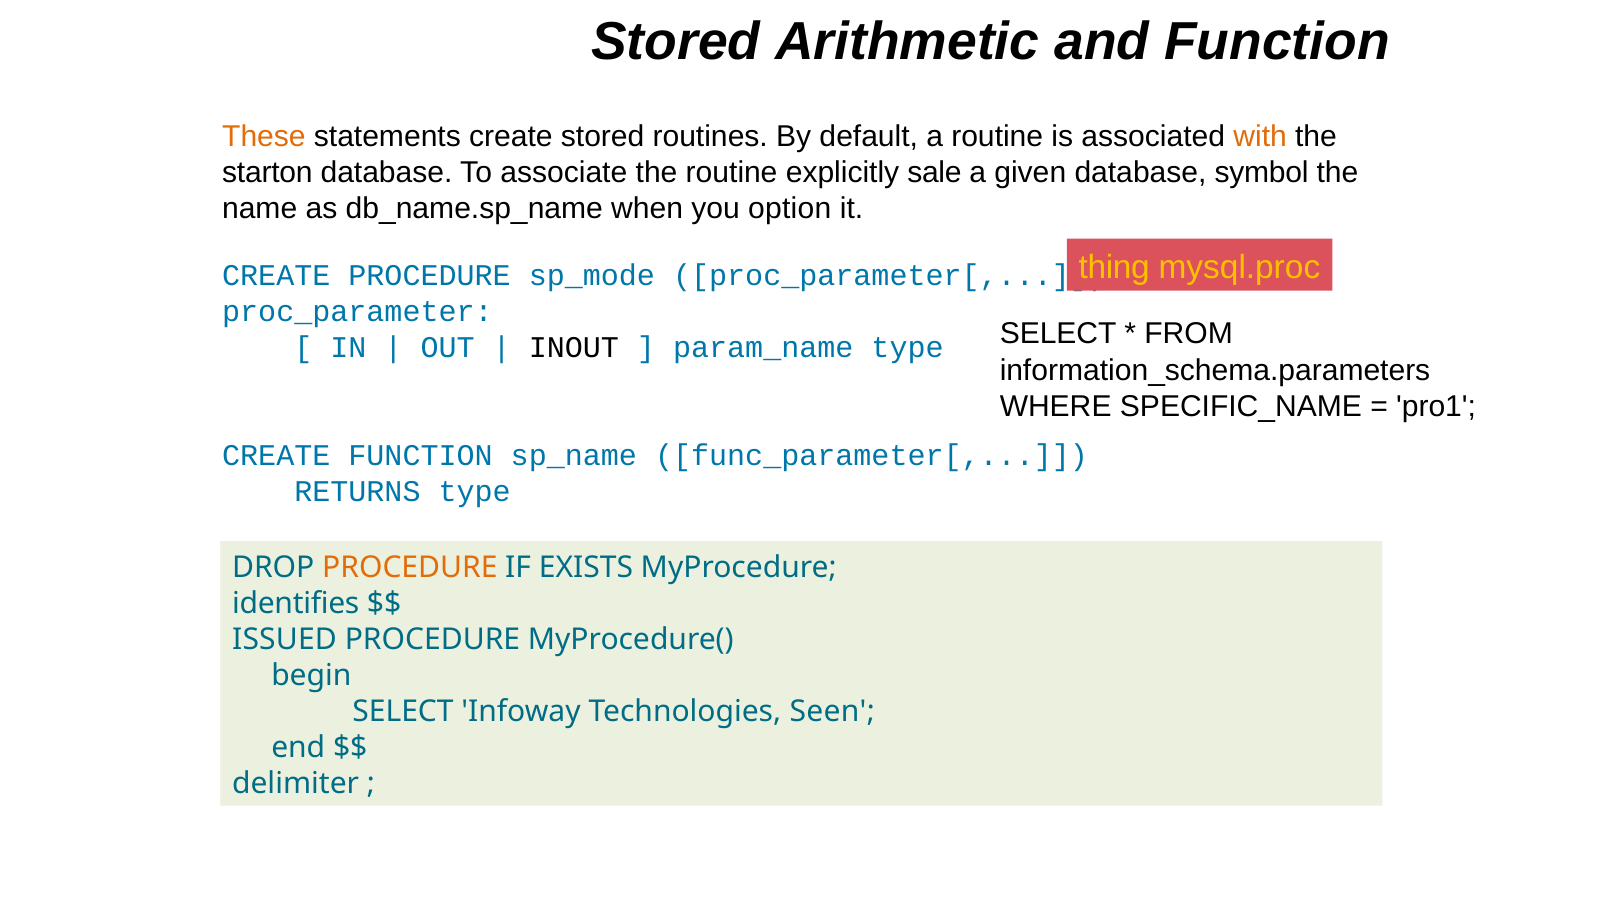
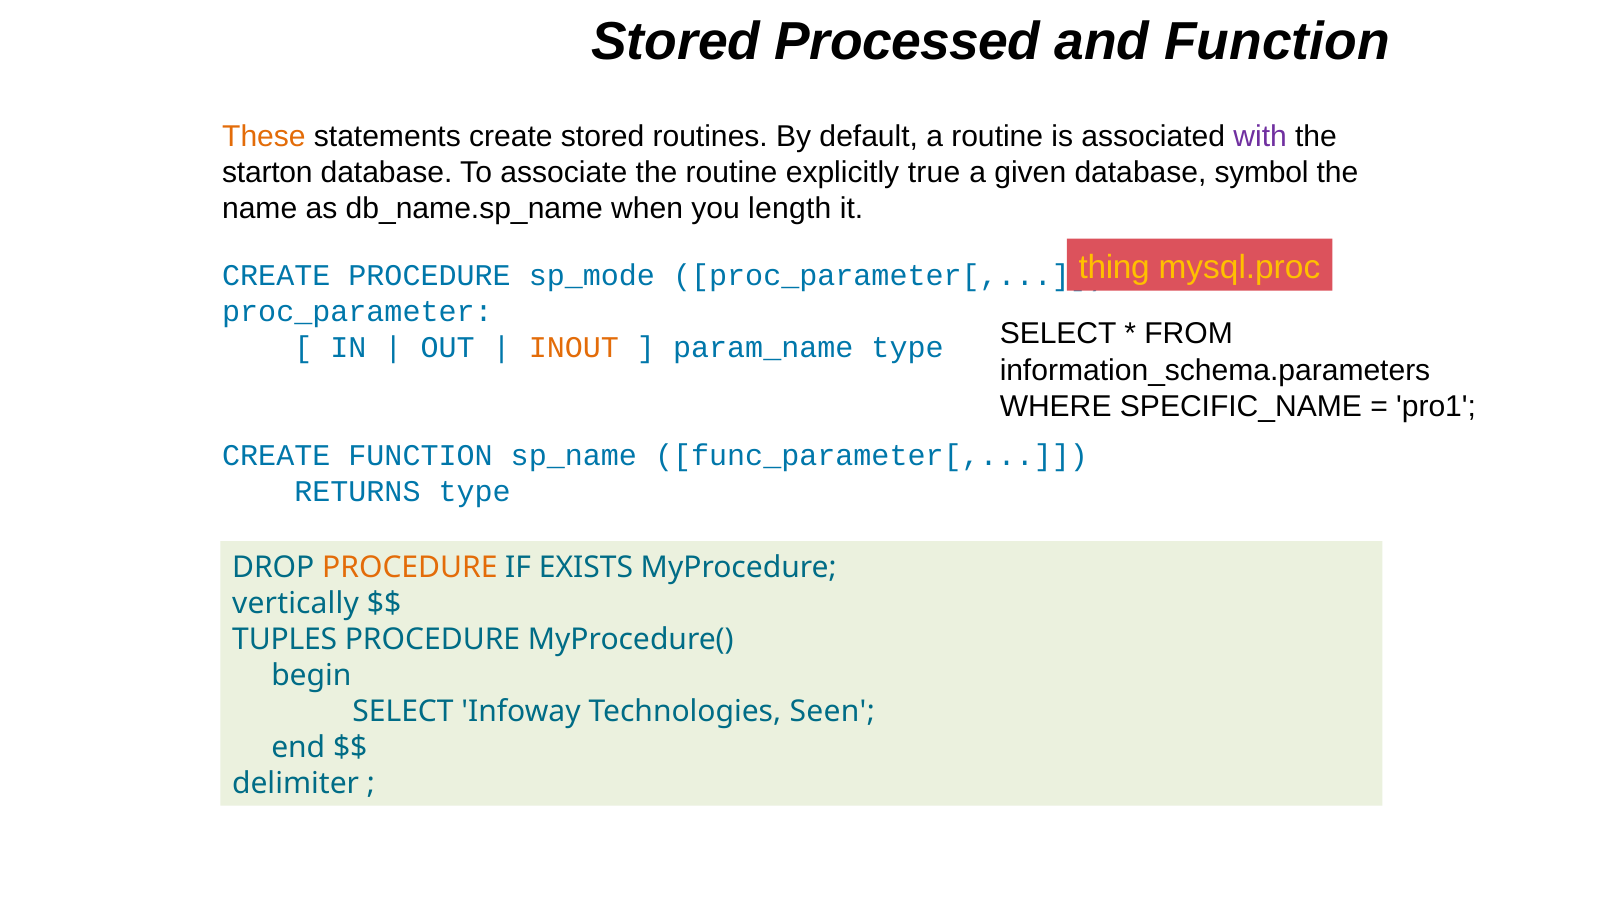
Arithmetic: Arithmetic -> Processed (908, 42)
with colour: orange -> purple (1260, 136)
sale: sale -> true (934, 172)
option: option -> length (790, 208)
INOUT colour: black -> orange (574, 347)
identifies: identifies -> vertically (296, 603)
ISSUED: ISSUED -> TUPLES (285, 639)
